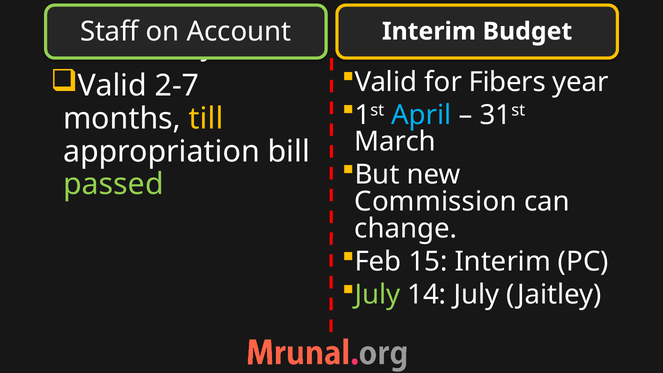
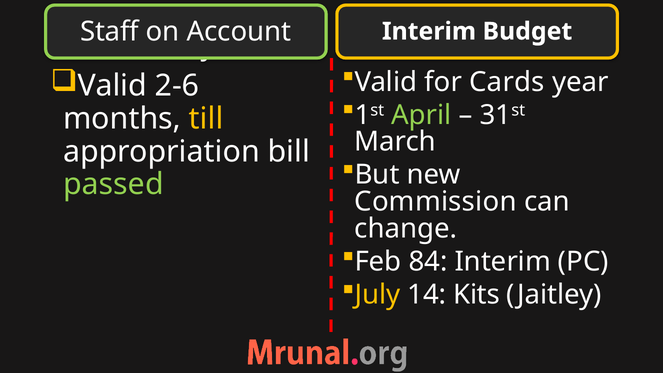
Fibers: Fibers -> Cards (507, 82)
2-7: 2-7 -> 2-6 (177, 86)
April colour: light blue -> light green (421, 115)
15: 15 -> 84 (428, 262)
July colour: light green -> yellow (377, 295)
14 July: July -> Kits (477, 295)
